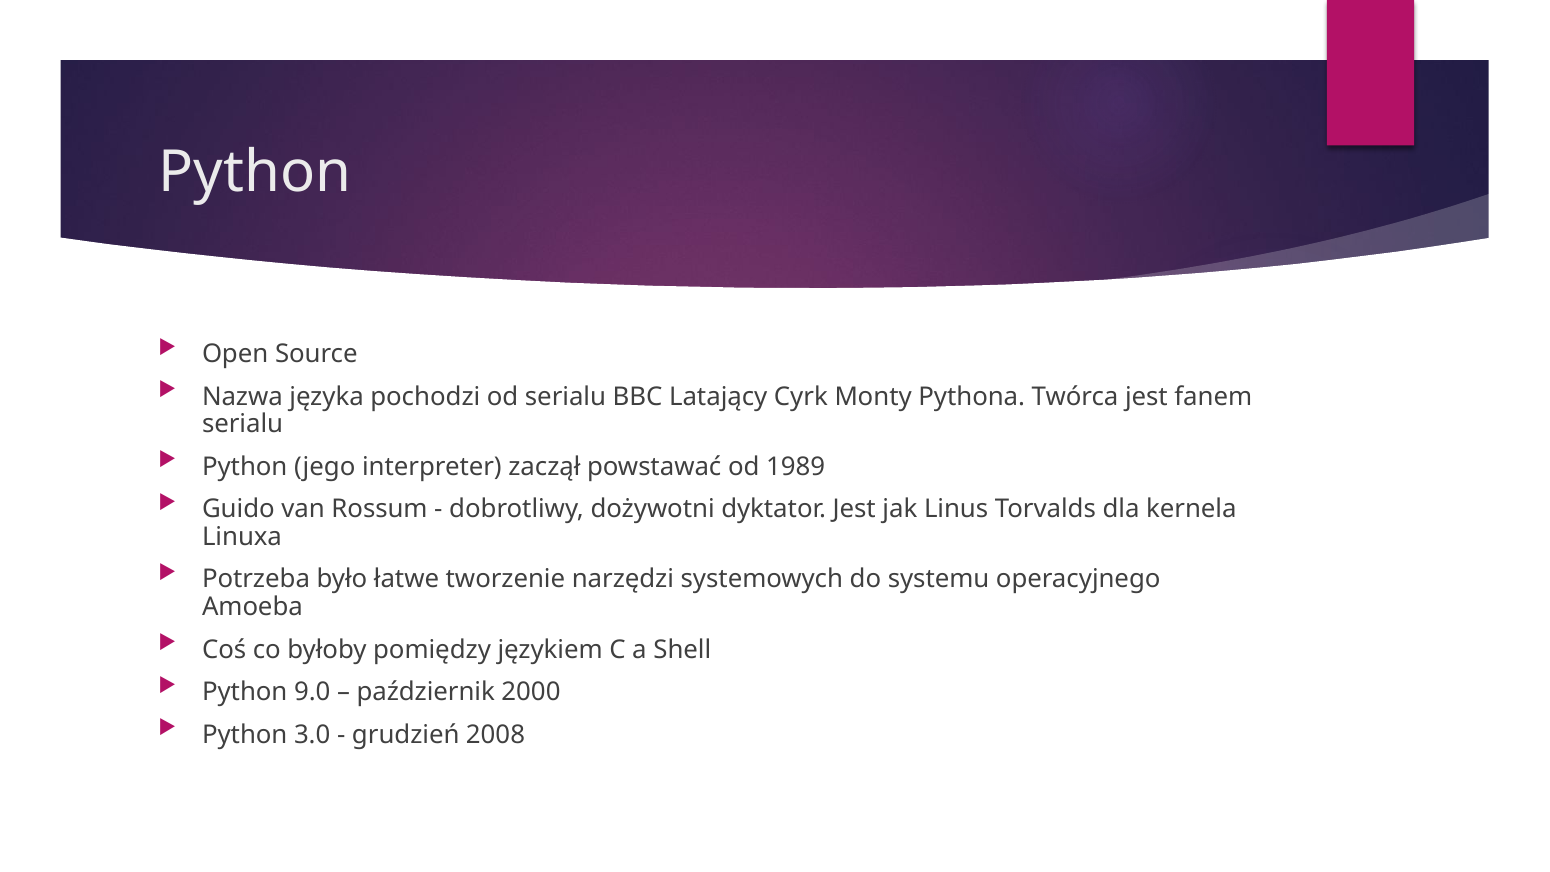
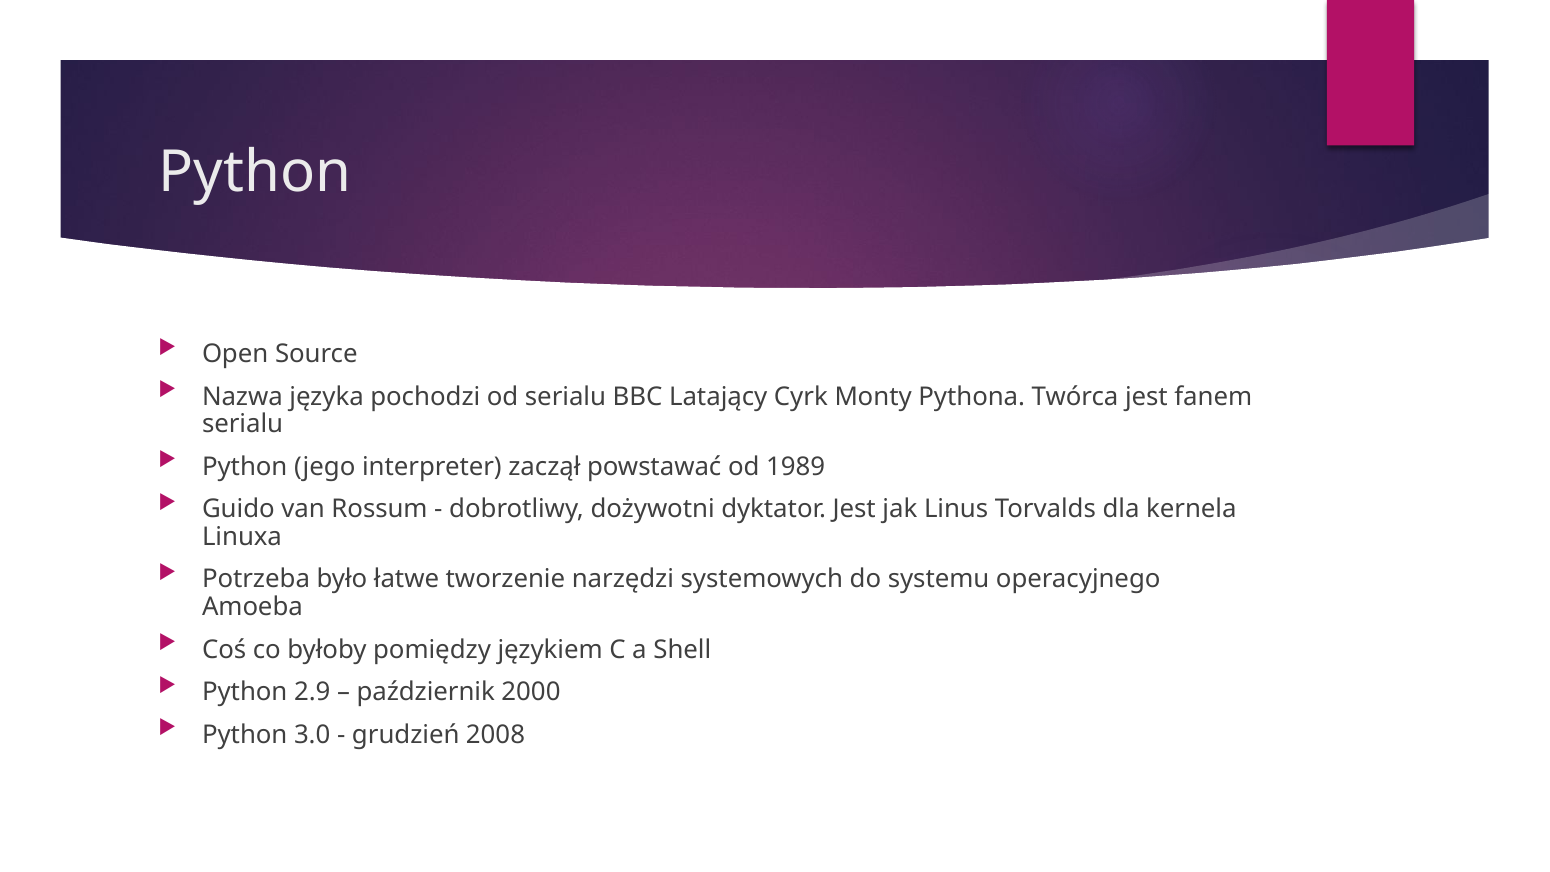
9.0: 9.0 -> 2.9 (312, 692)
